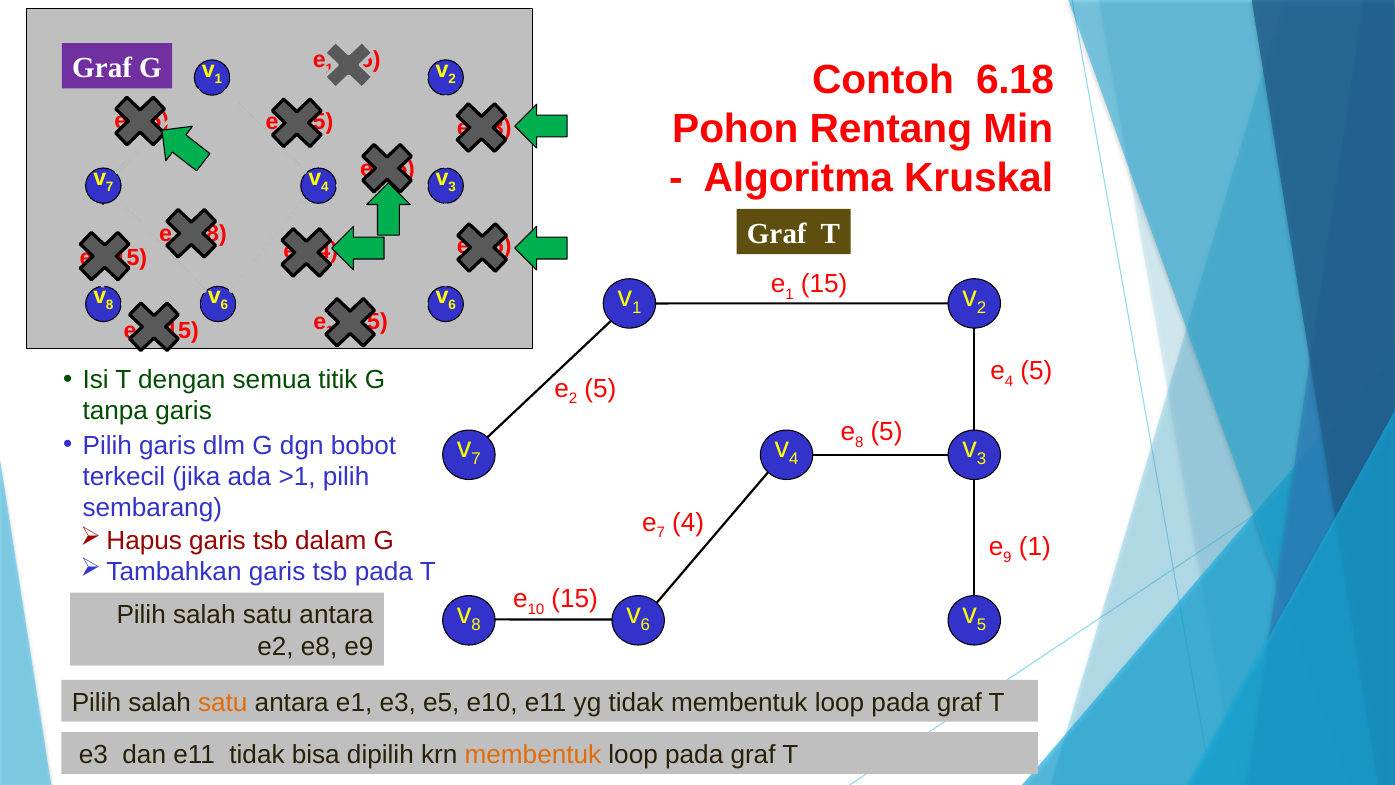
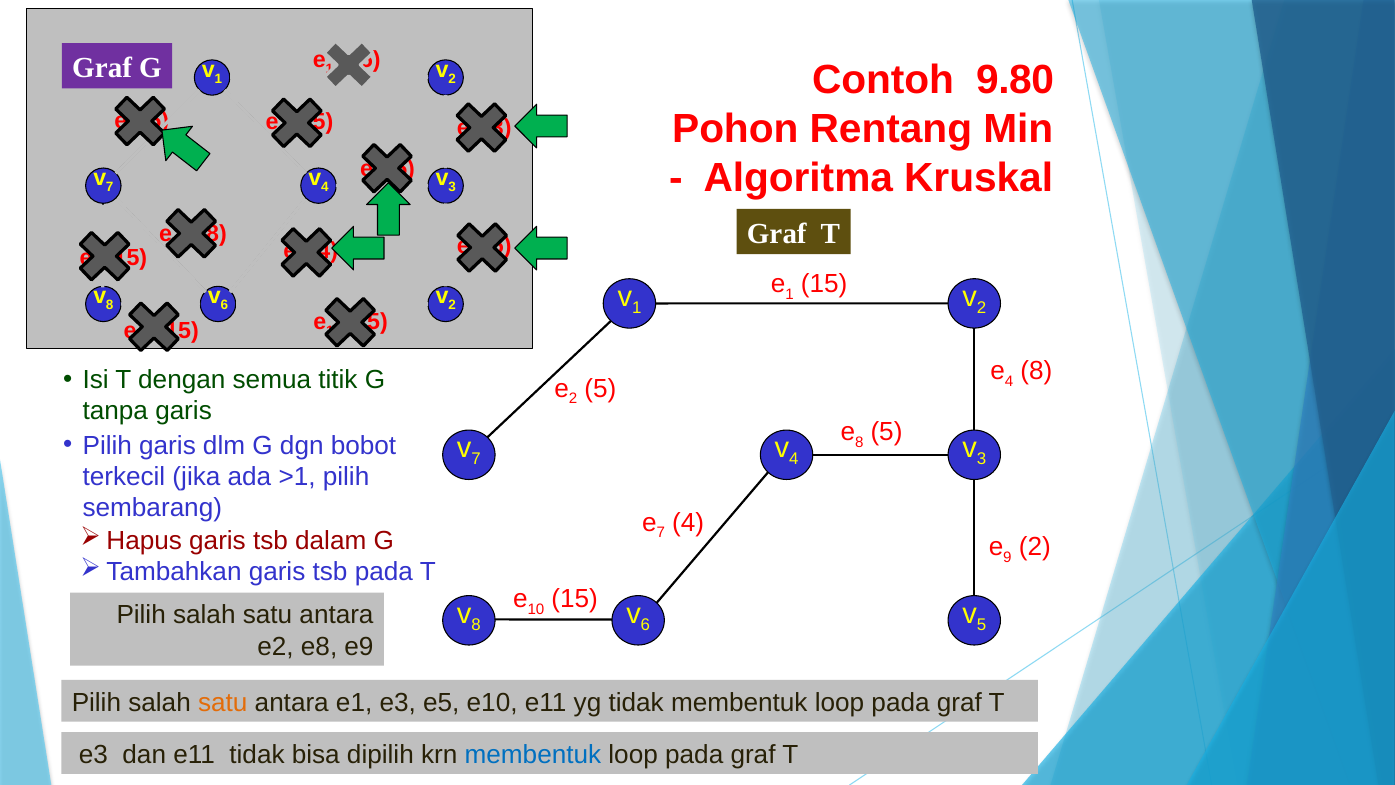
6.18: 6.18 -> 9.80 (1015, 80)
6: 6 -> 2 (452, 305)
4 5: 5 -> 8 (1036, 371)
1: 1 -> 2 (1035, 547)
membentuk colour: orange -> blue (533, 755)
